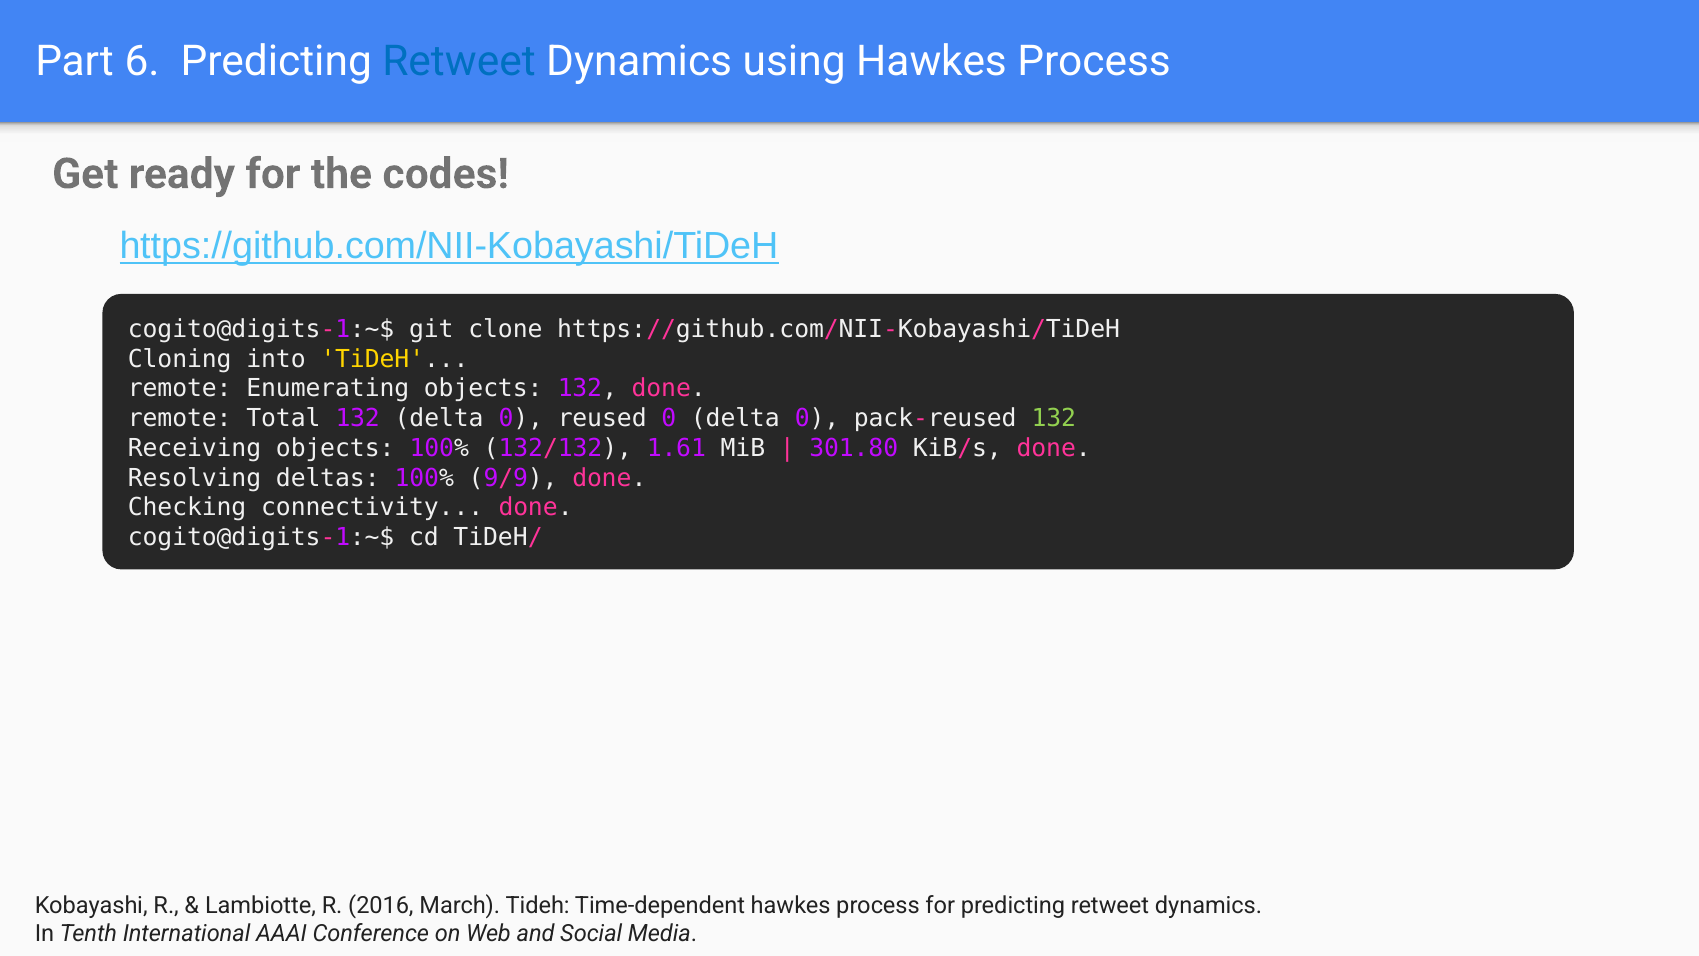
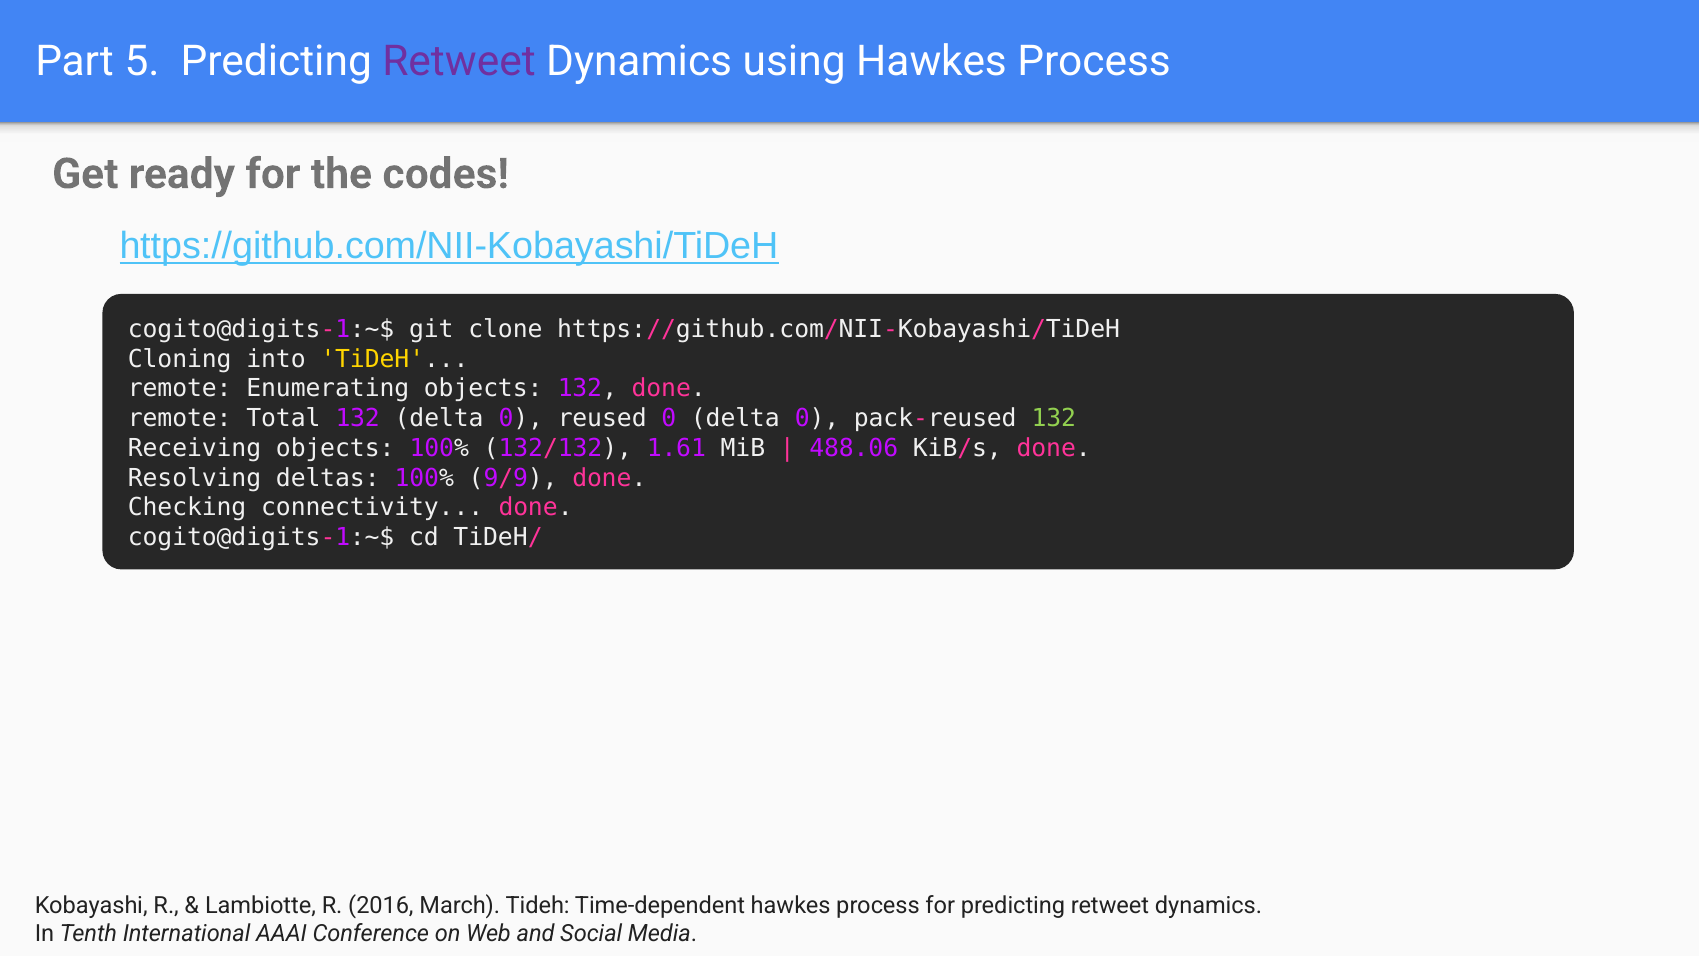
6: 6 -> 5 (142, 62)
Retweet colour: blue -> purple (459, 62)
301.80: 301.80 -> 488.06 (854, 448)
